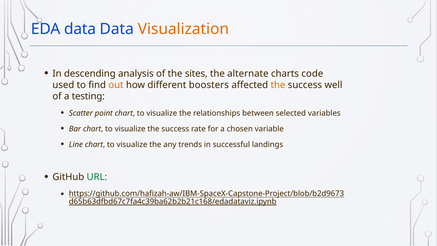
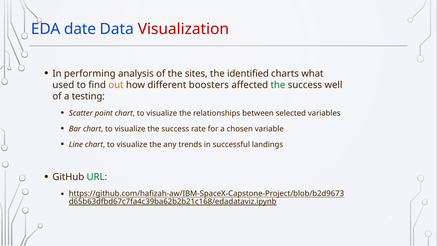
EDA data: data -> date (80, 29)
Visualization colour: orange -> red (183, 29)
descending: descending -> performing (90, 73)
alternate: alternate -> identified (248, 73)
code: code -> what (312, 73)
the colour: orange -> green (278, 85)
